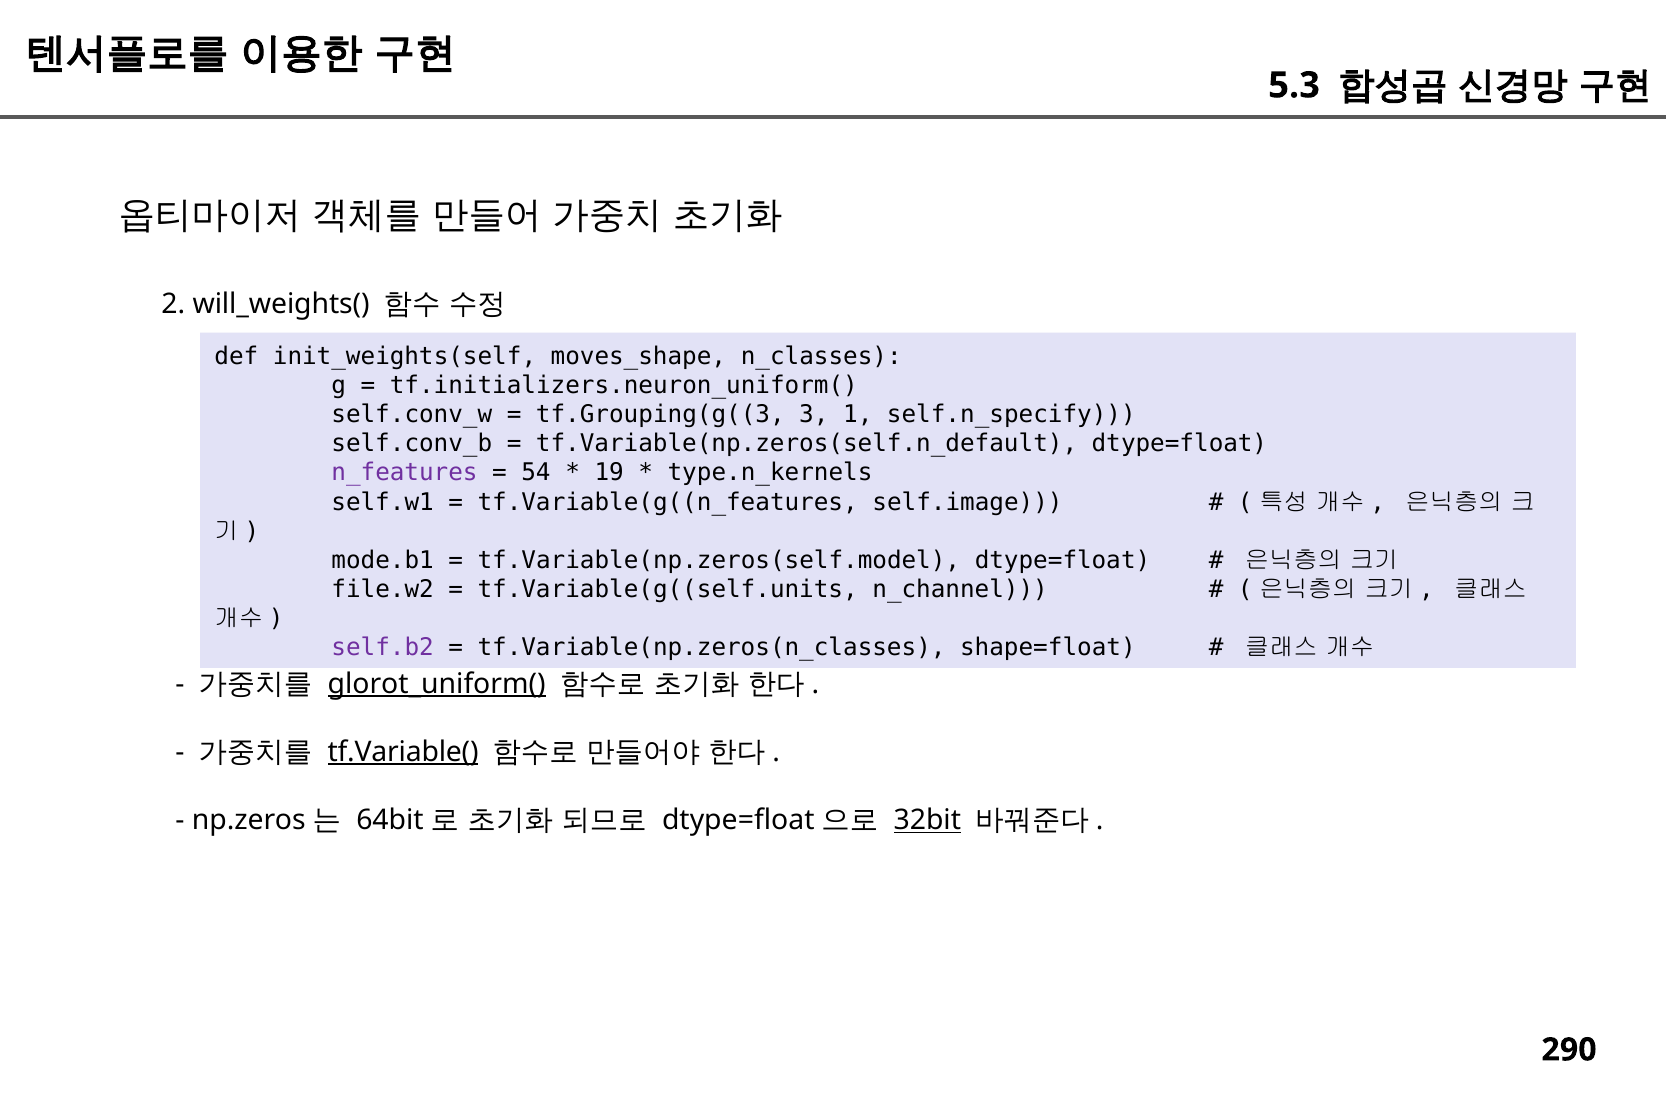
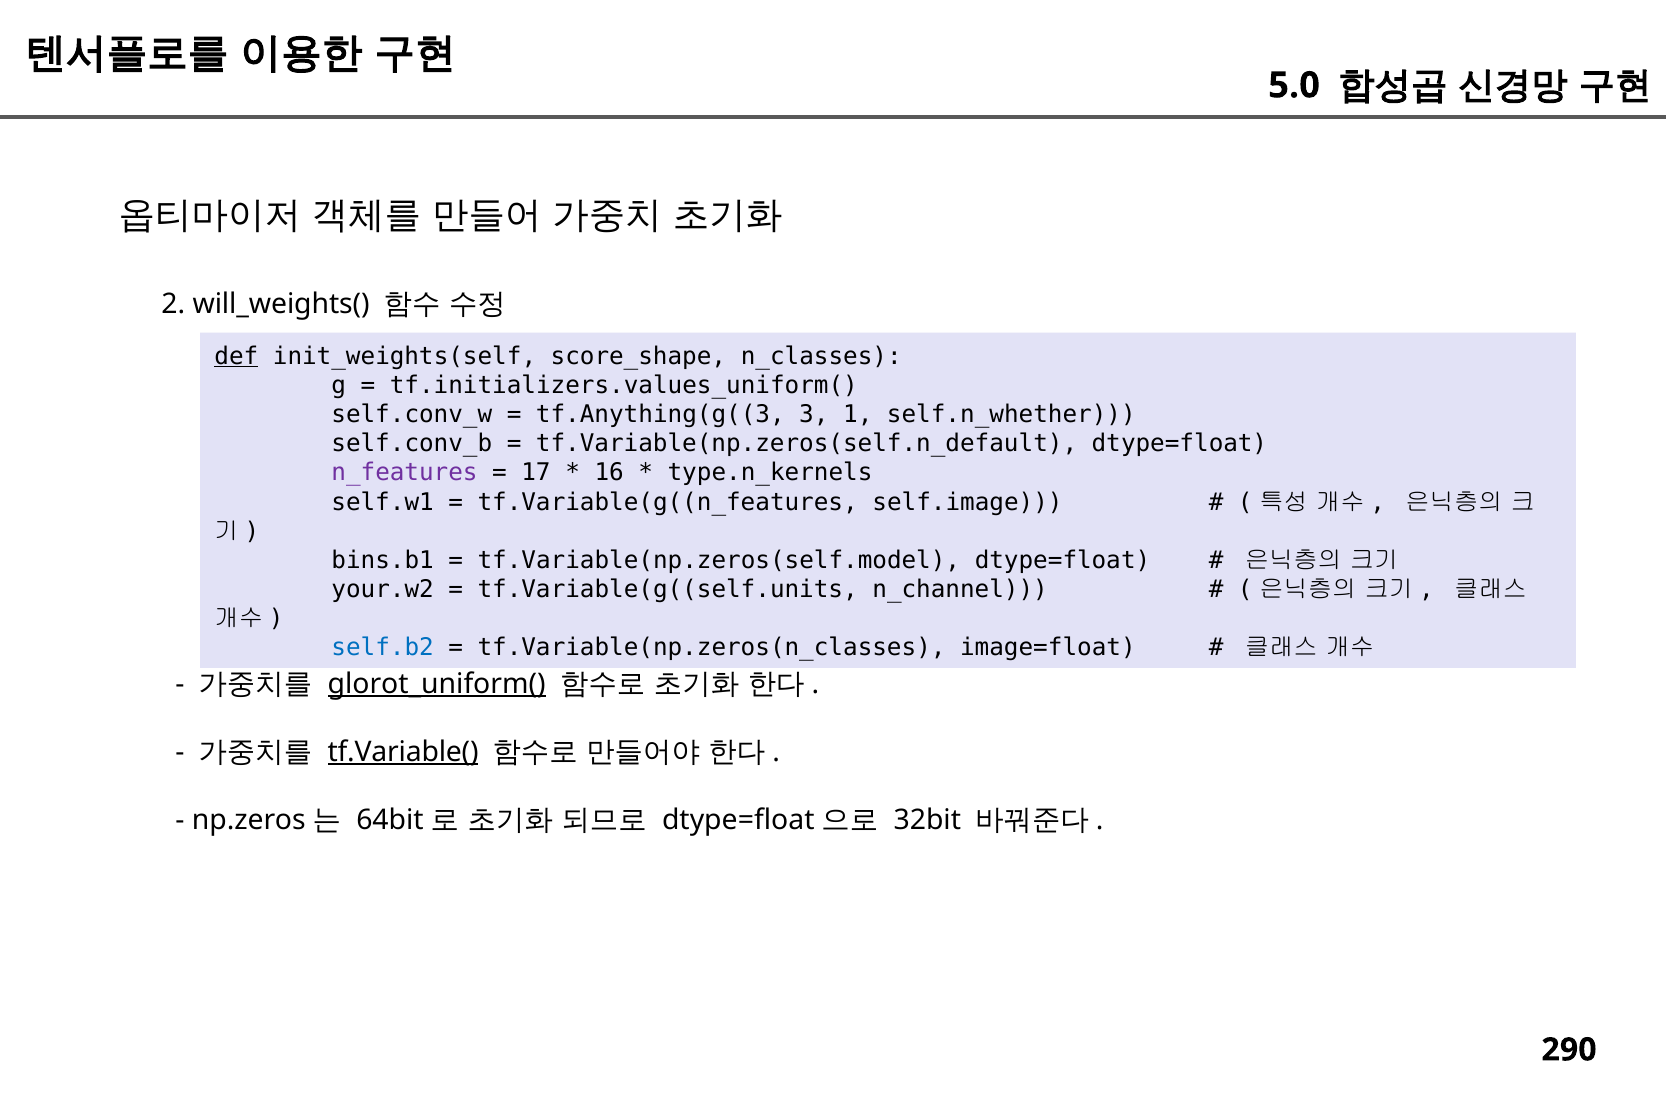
5.3: 5.3 -> 5.0 (1294, 85)
def underline: none -> present (236, 356)
moves_shape: moves_shape -> score_shape (638, 356)
tf.initializers.neuron_uniform(: tf.initializers.neuron_uniform( -> tf.initializers.values_uniform( (624, 385)
tf.Grouping(g((3: tf.Grouping(g((3 -> tf.Anything(g((3 (660, 415)
self.n_specify: self.n_specify -> self.n_whether (1011, 415)
54: 54 -> 17 (536, 473)
19: 19 -> 16 (609, 473)
mode.b1: mode.b1 -> bins.b1 (383, 560)
file.w2: file.w2 -> your.w2 (383, 590)
self.b2 colour: purple -> blue (383, 648)
shape=float: shape=float -> image=float (1048, 648)
32bit underline: present -> none (927, 820)
